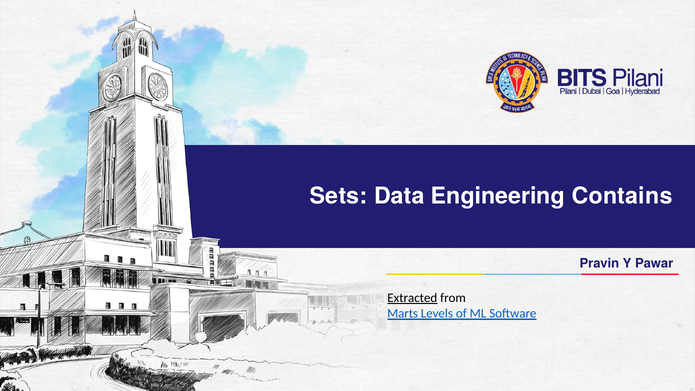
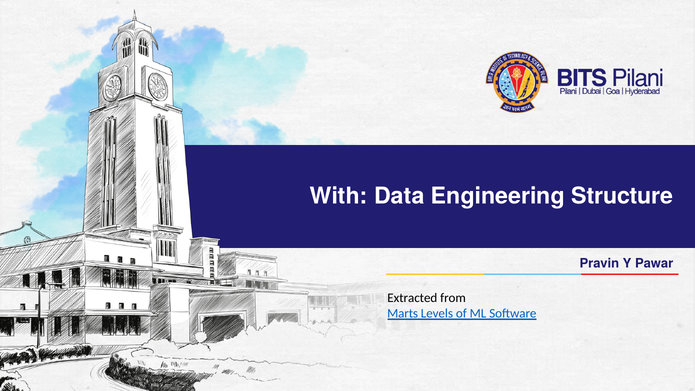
Sets: Sets -> With (339, 196)
Contains: Contains -> Structure (622, 196)
Extracted underline: present -> none (412, 298)
